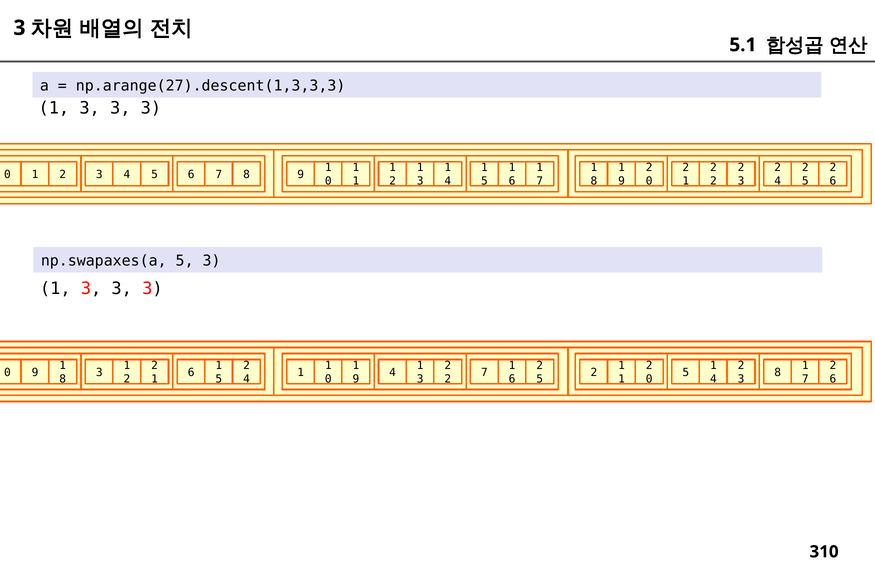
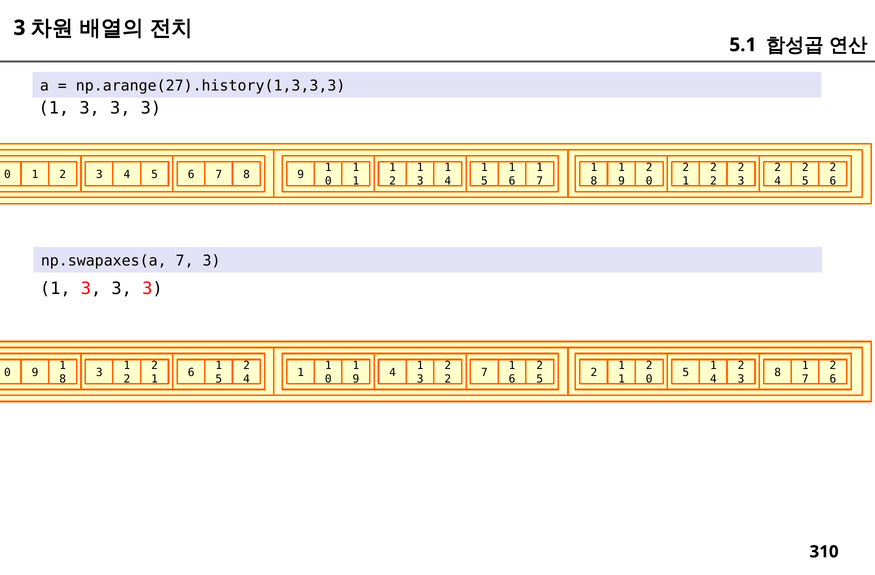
np.arange(27).descent(1,3,3,3: np.arange(27).descent(1,3,3,3 -> np.arange(27).history(1,3,3,3 (211, 86)
np.swapaxes(a 5: 5 -> 7 (185, 261)
